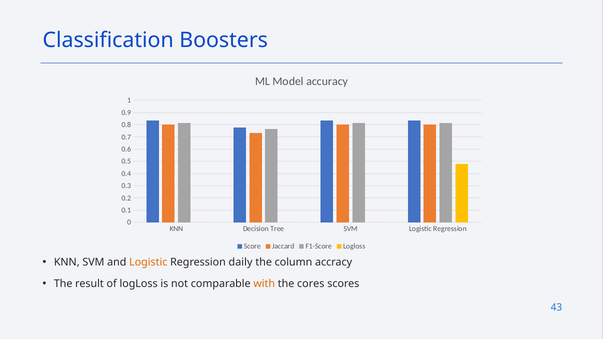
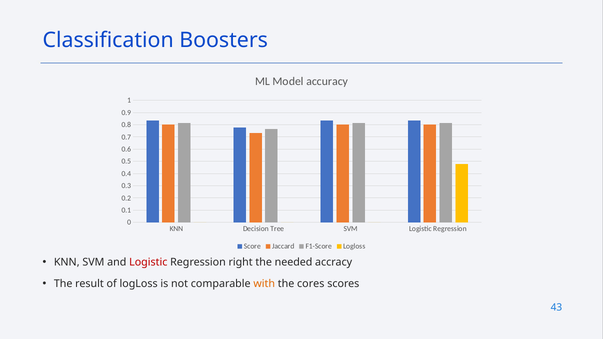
Logistic colour: orange -> red (148, 262)
daily: daily -> right (241, 262)
column: column -> needed (294, 262)
